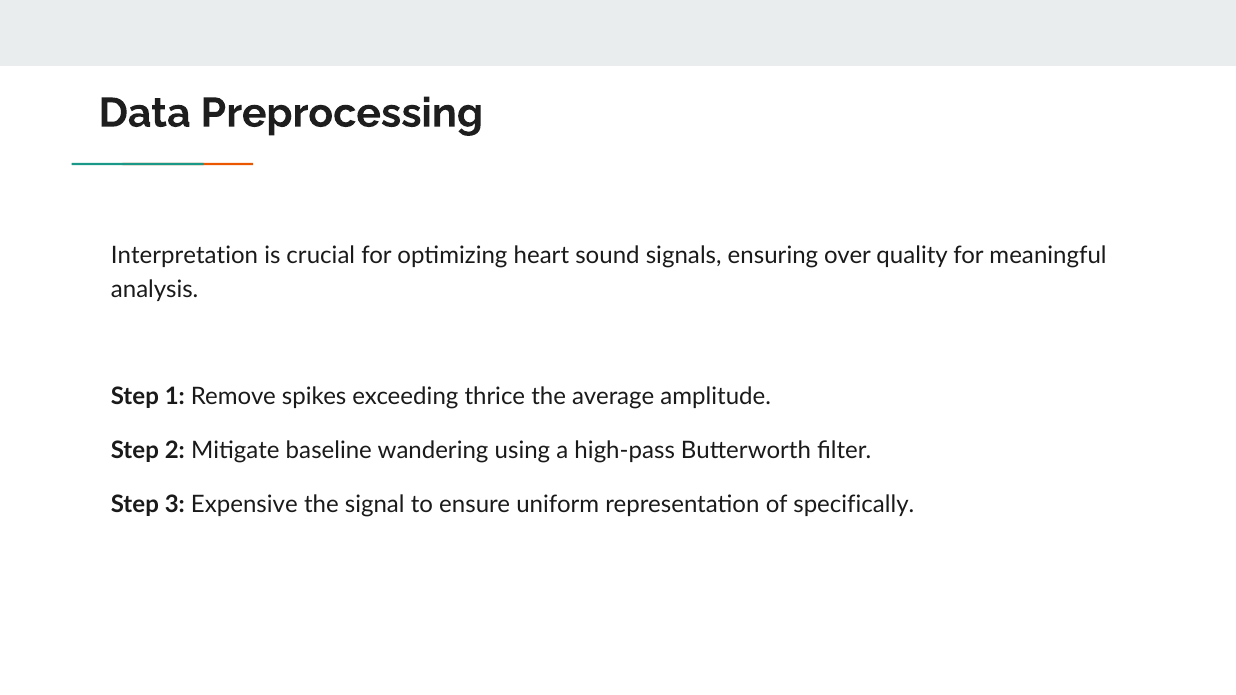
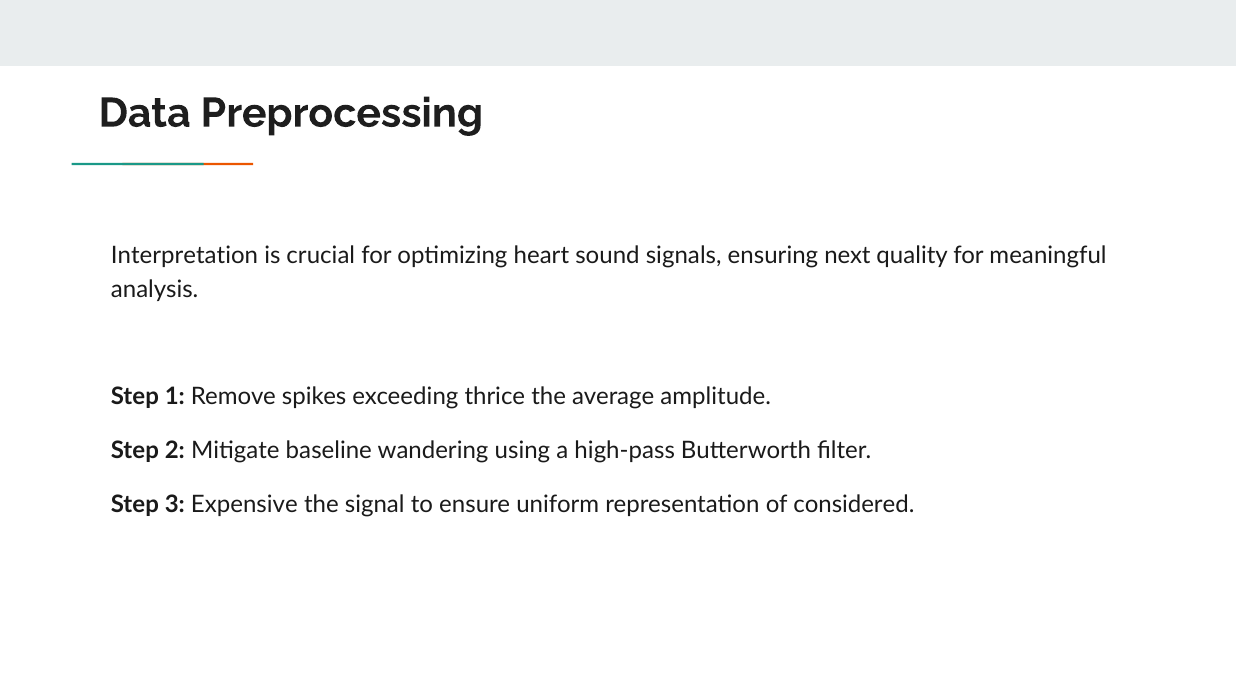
over: over -> next (847, 256)
specifically: specifically -> considered (854, 504)
